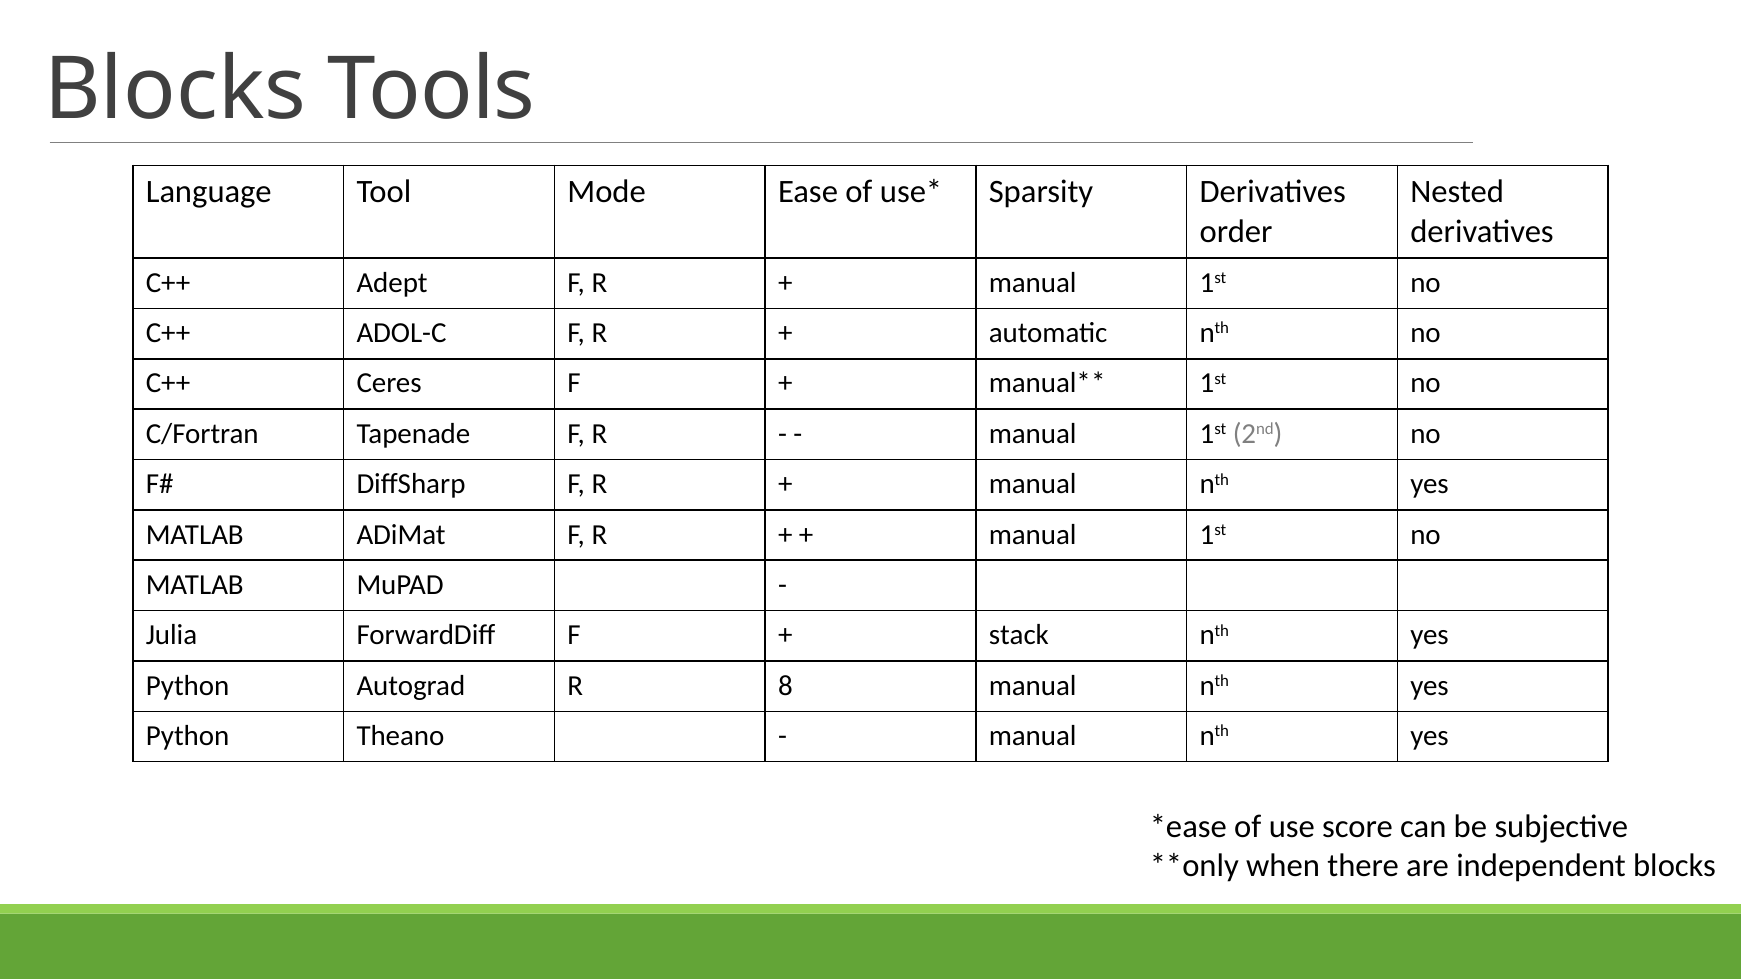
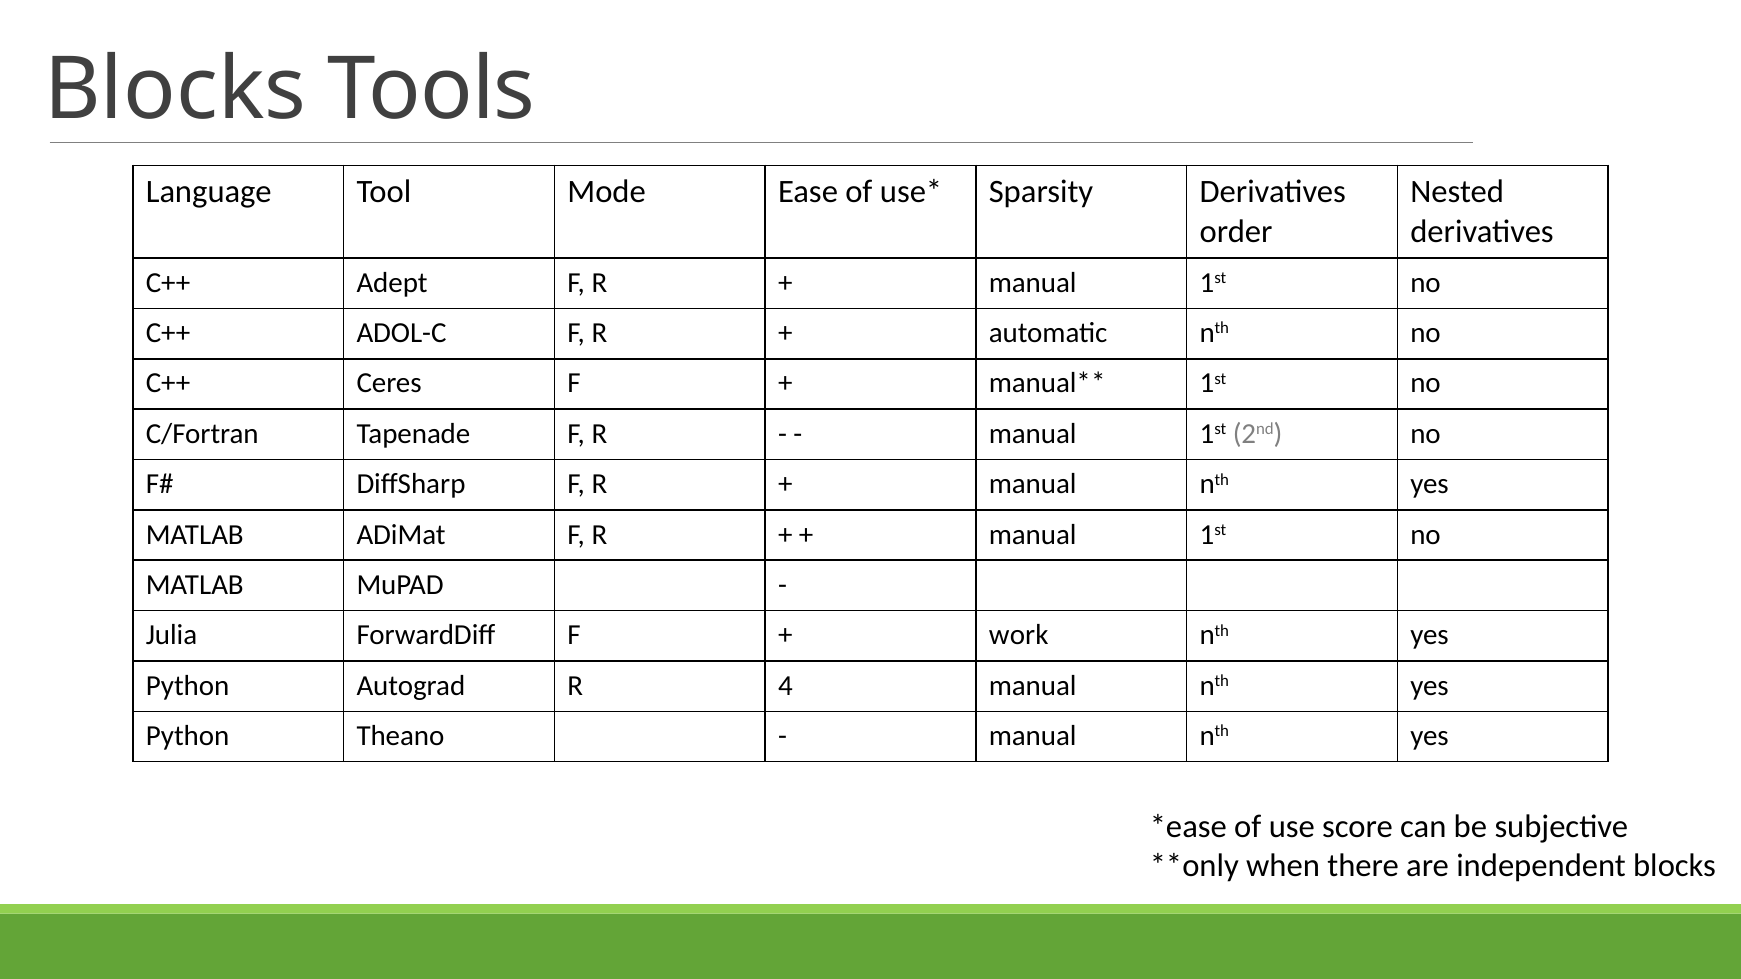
stack: stack -> work (1019, 635)
8: 8 -> 4 (785, 686)
